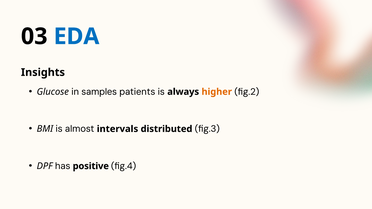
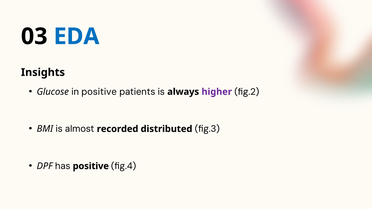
in samples: samples -> positive (99, 92)
higher colour: orange -> purple (217, 92)
intervals: intervals -> recorded (118, 129)
